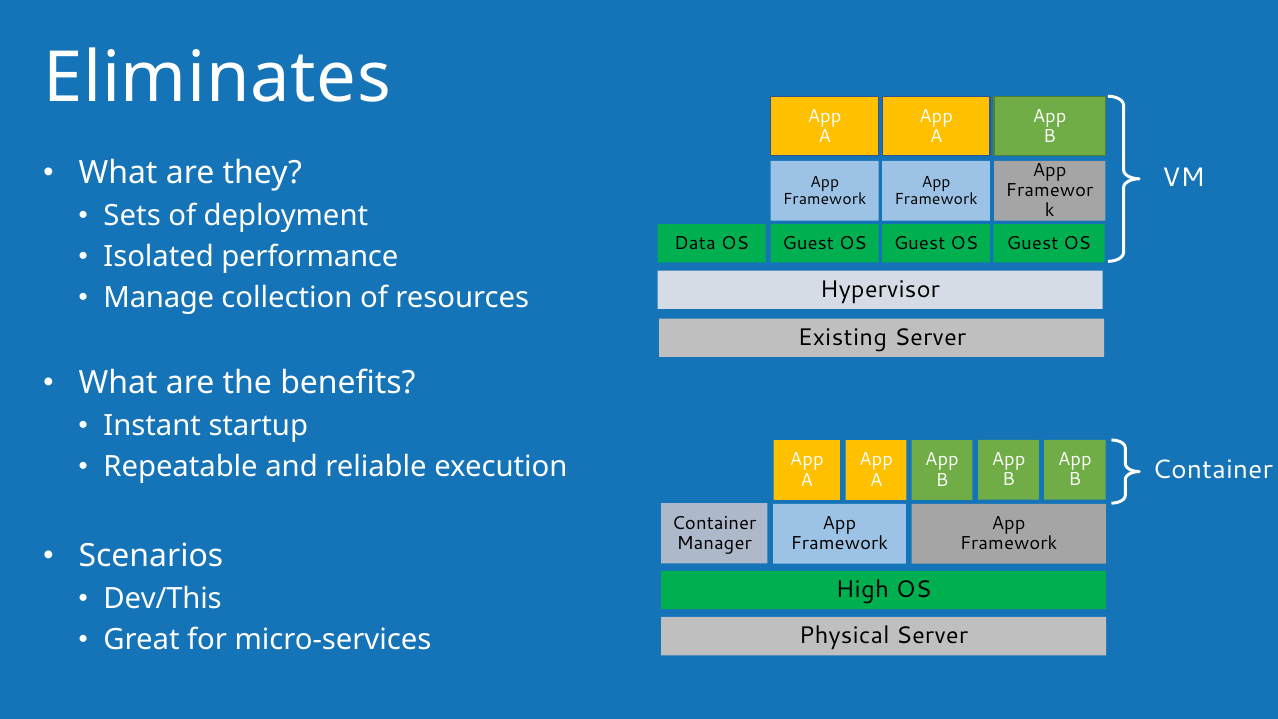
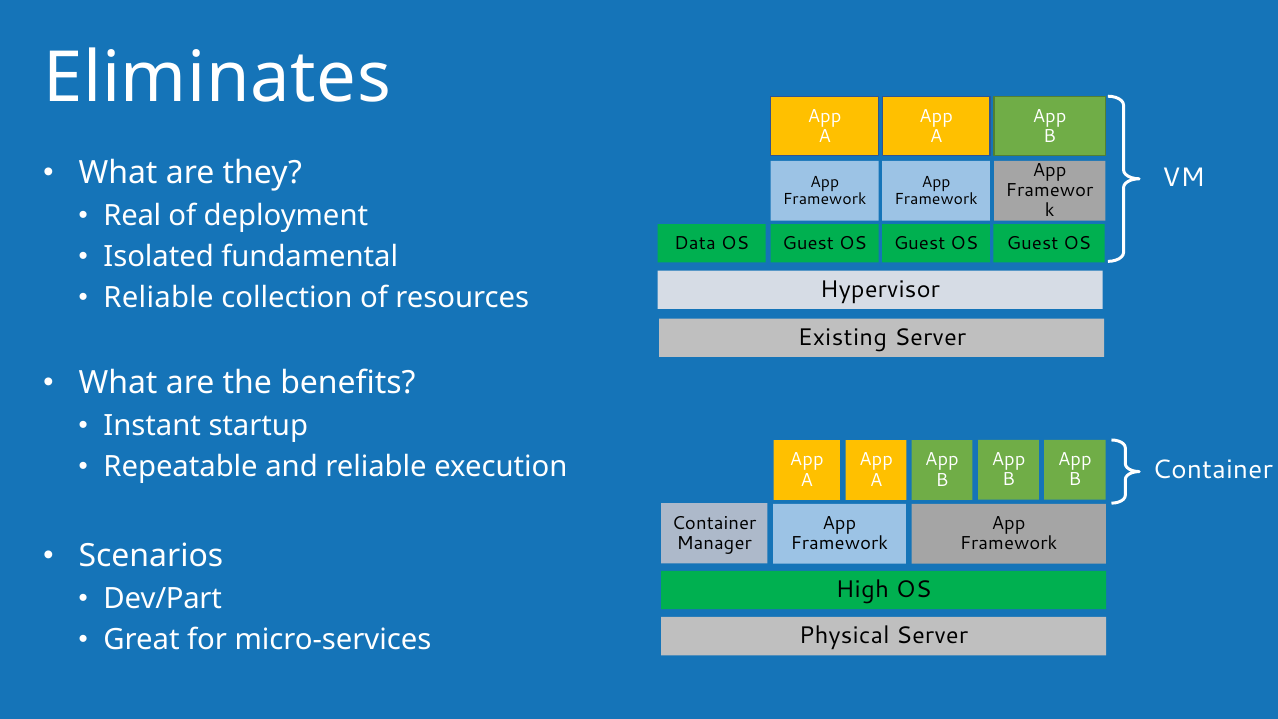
Sets: Sets -> Real (132, 216)
performance: performance -> fundamental (310, 257)
Manage: Manage -> Reliable (159, 298)
Dev/This: Dev/This -> Dev/Part (163, 598)
